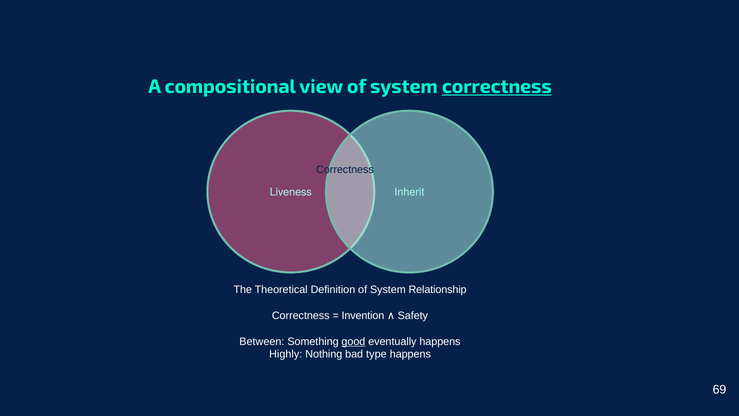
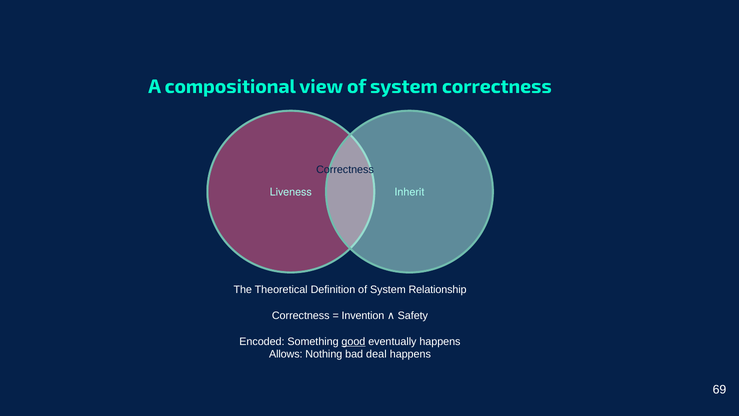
correctness underline: present -> none (497, 86)
Between: Between -> Encoded (262, 341)
Highly: Highly -> Allows (286, 354)
type: type -> deal (376, 354)
